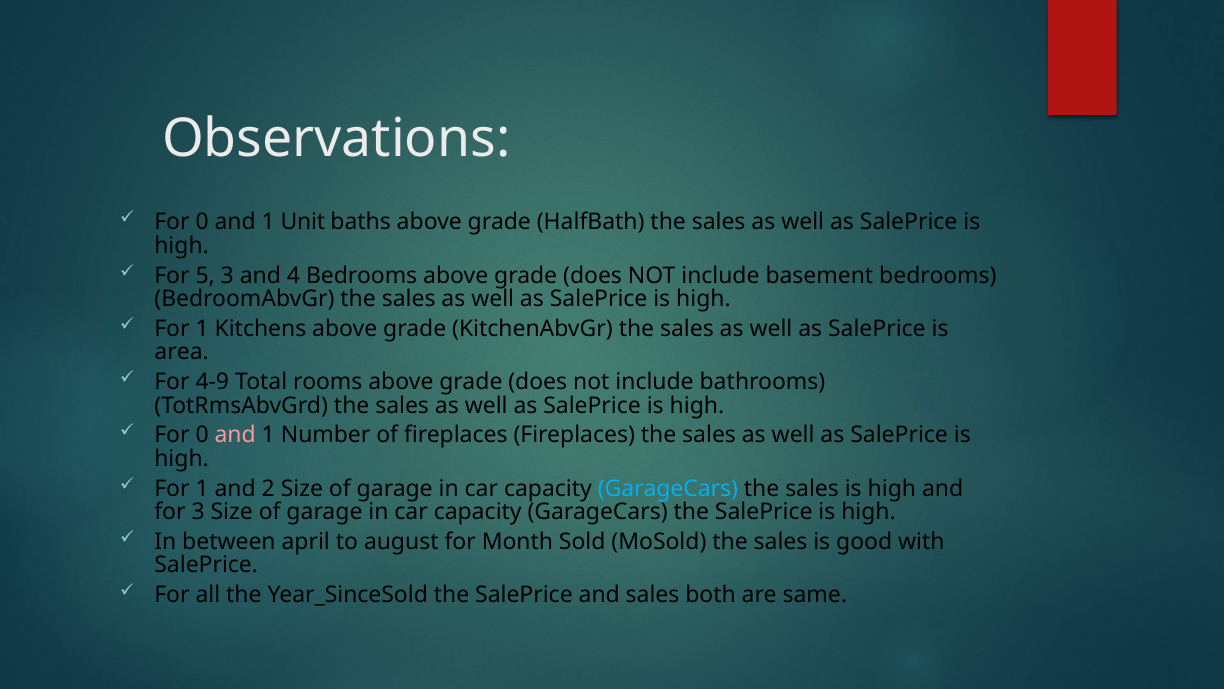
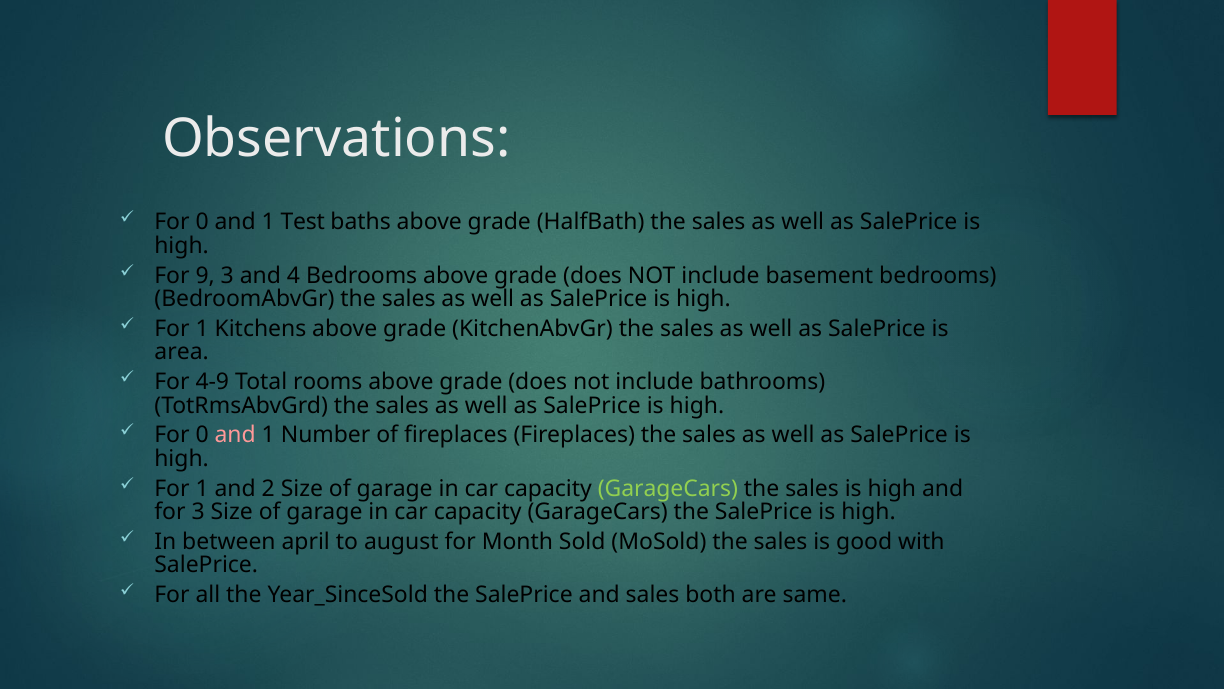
Unit: Unit -> Test (303, 222)
5: 5 -> 9 (205, 275)
GarageCars colour: light blue -> light green (668, 488)
